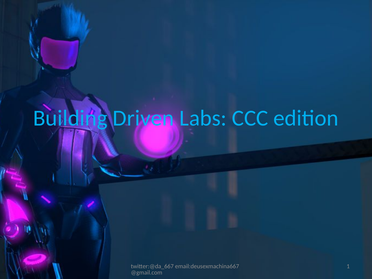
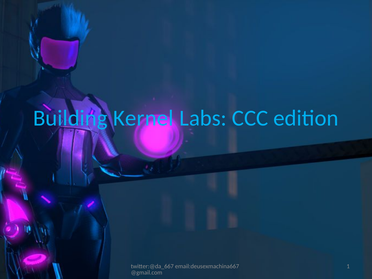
Driven: Driven -> Kernel (143, 118)
